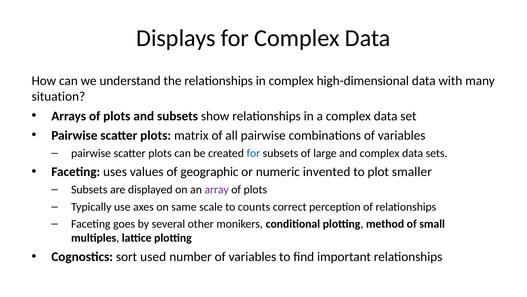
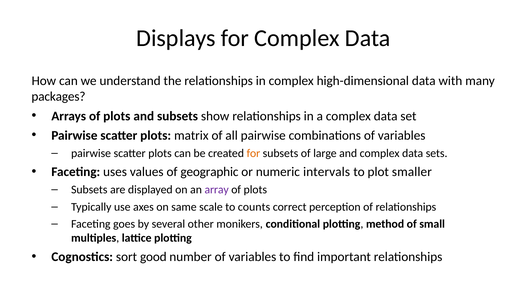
situation: situation -> packages (58, 96)
for colour: blue -> orange (253, 153)
invented: invented -> intervals (327, 172)
used: used -> good (153, 256)
